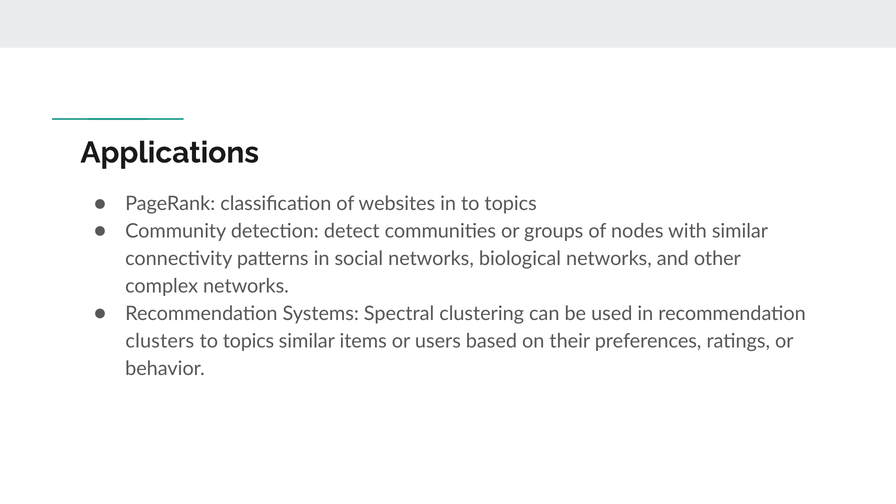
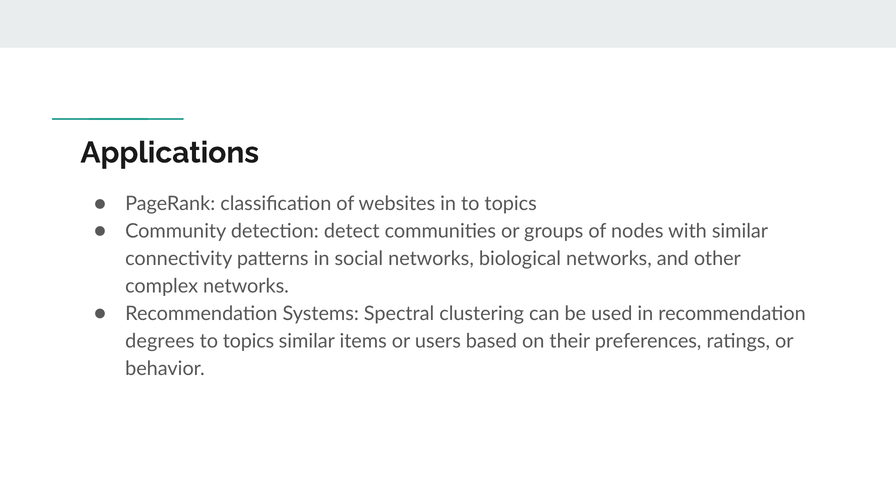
clusters: clusters -> degrees (160, 341)
